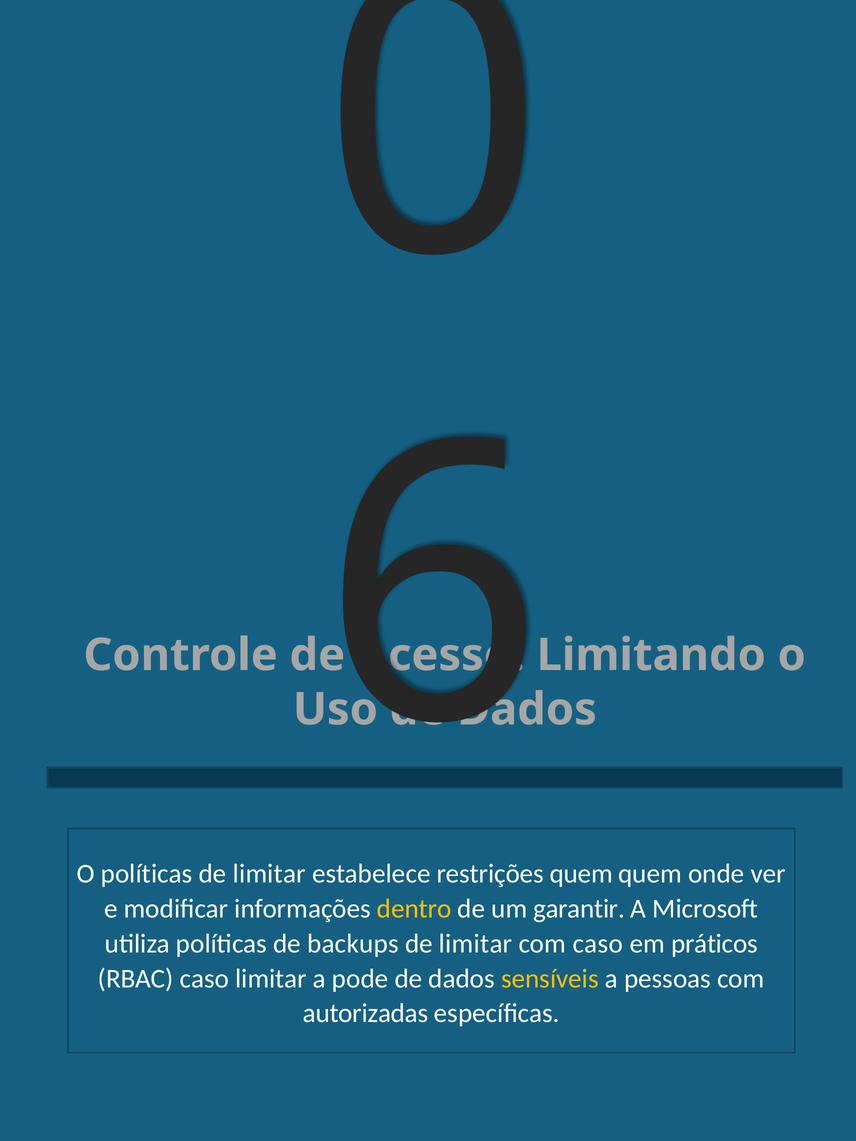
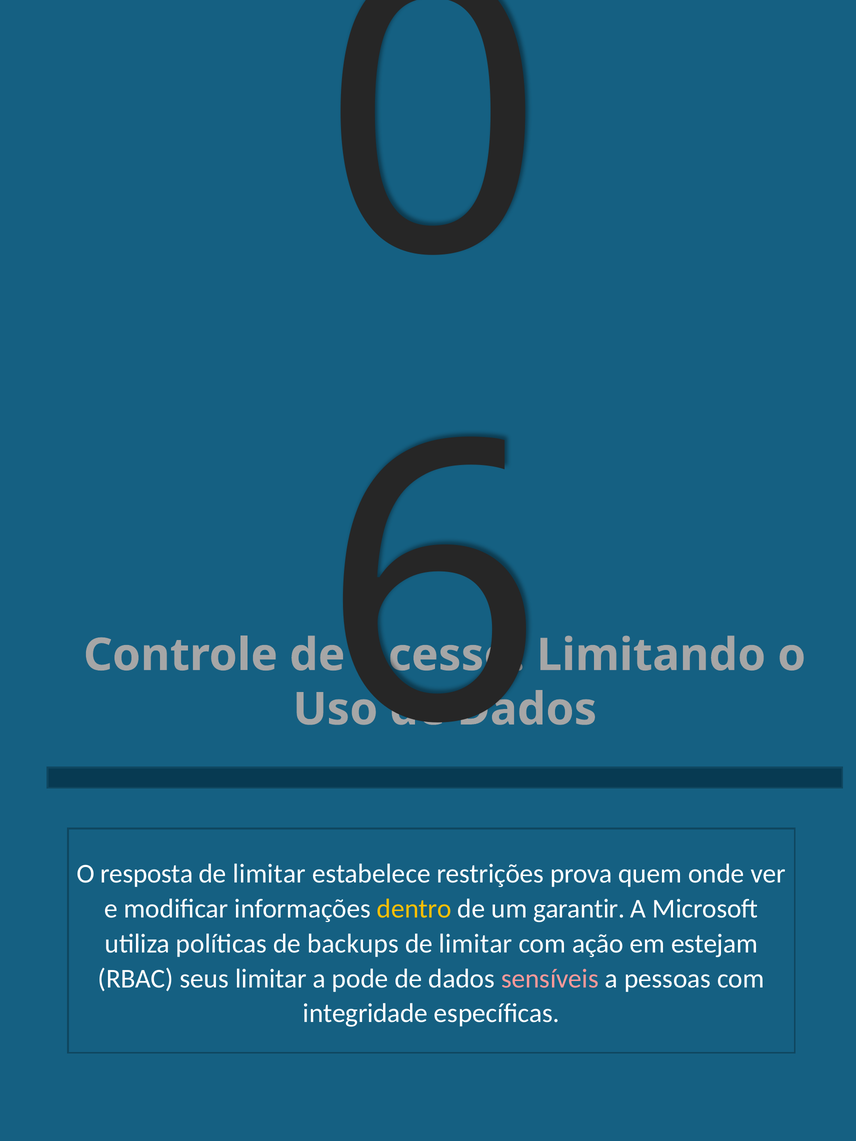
O políticas: políticas -> resposta (147, 874)
quem: quem -> prova (581, 874)
com caso: caso -> ação (598, 944)
práticos: práticos -> estejam (714, 944)
RBAC caso: caso -> seus (204, 979)
sensíveis colour: yellow -> pink (550, 979)
autorizadas: autorizadas -> integridade (365, 1014)
